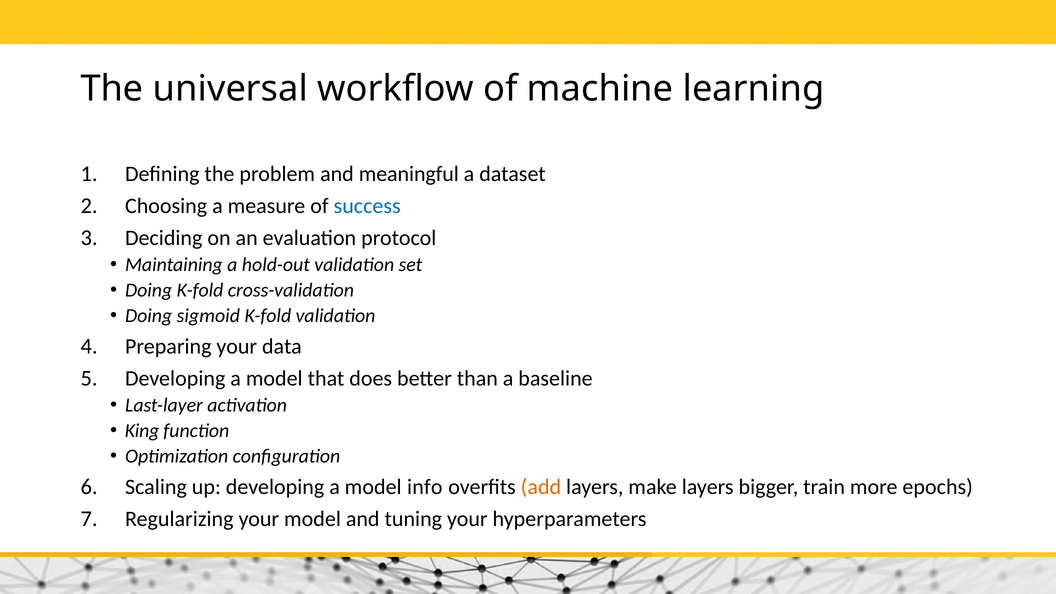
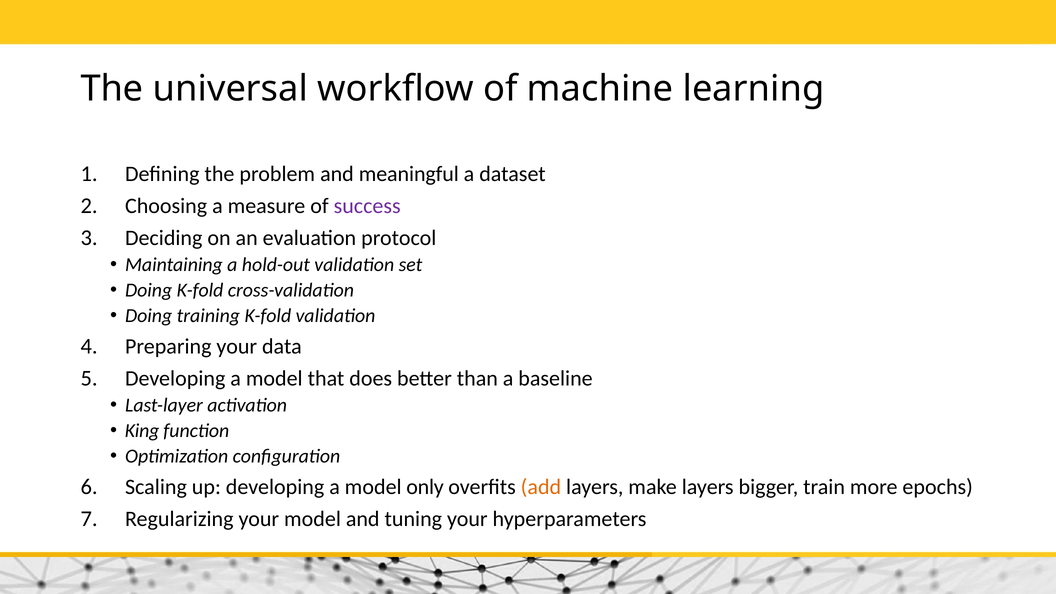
success colour: blue -> purple (367, 206)
sigmoid: sigmoid -> training (208, 316)
info: info -> only (425, 487)
